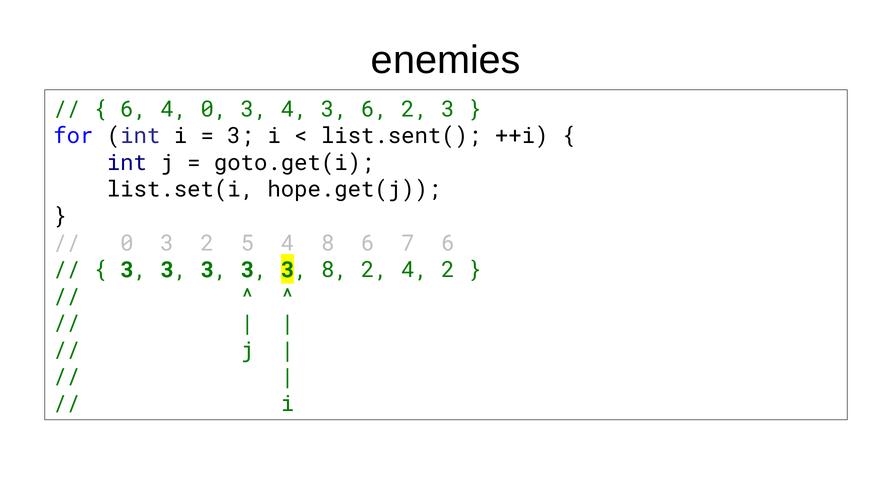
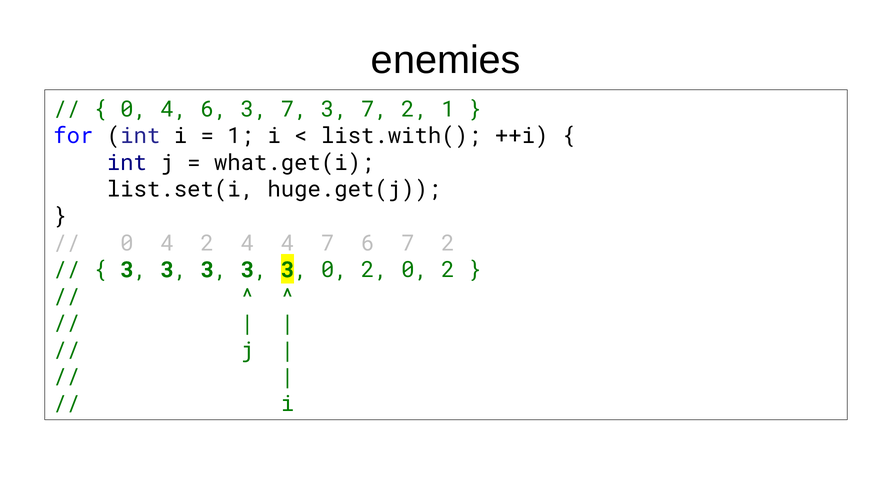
6: 6 -> 0 (134, 109)
4 0: 0 -> 6 (214, 109)
4: 4 -> 7 (294, 109)
6: 6 -> 7 (374, 109)
2 3: 3 -> 1 (448, 109)
3: 3 -> 1 (241, 136)
list.sent(: list.sent( -> list.with( (401, 136)
goto.get(i: goto.get(i -> what.get(i (294, 163)
hope.get(j: hope.get(j -> huge.get(j (354, 190)
3: 3 -> 4 (167, 243)
2 5: 5 -> 4 (247, 243)
8: 8 -> 7 (328, 243)
6 7 6: 6 -> 2 (448, 243)
3 8: 8 -> 0 (334, 270)
2 4: 4 -> 0 (415, 270)
